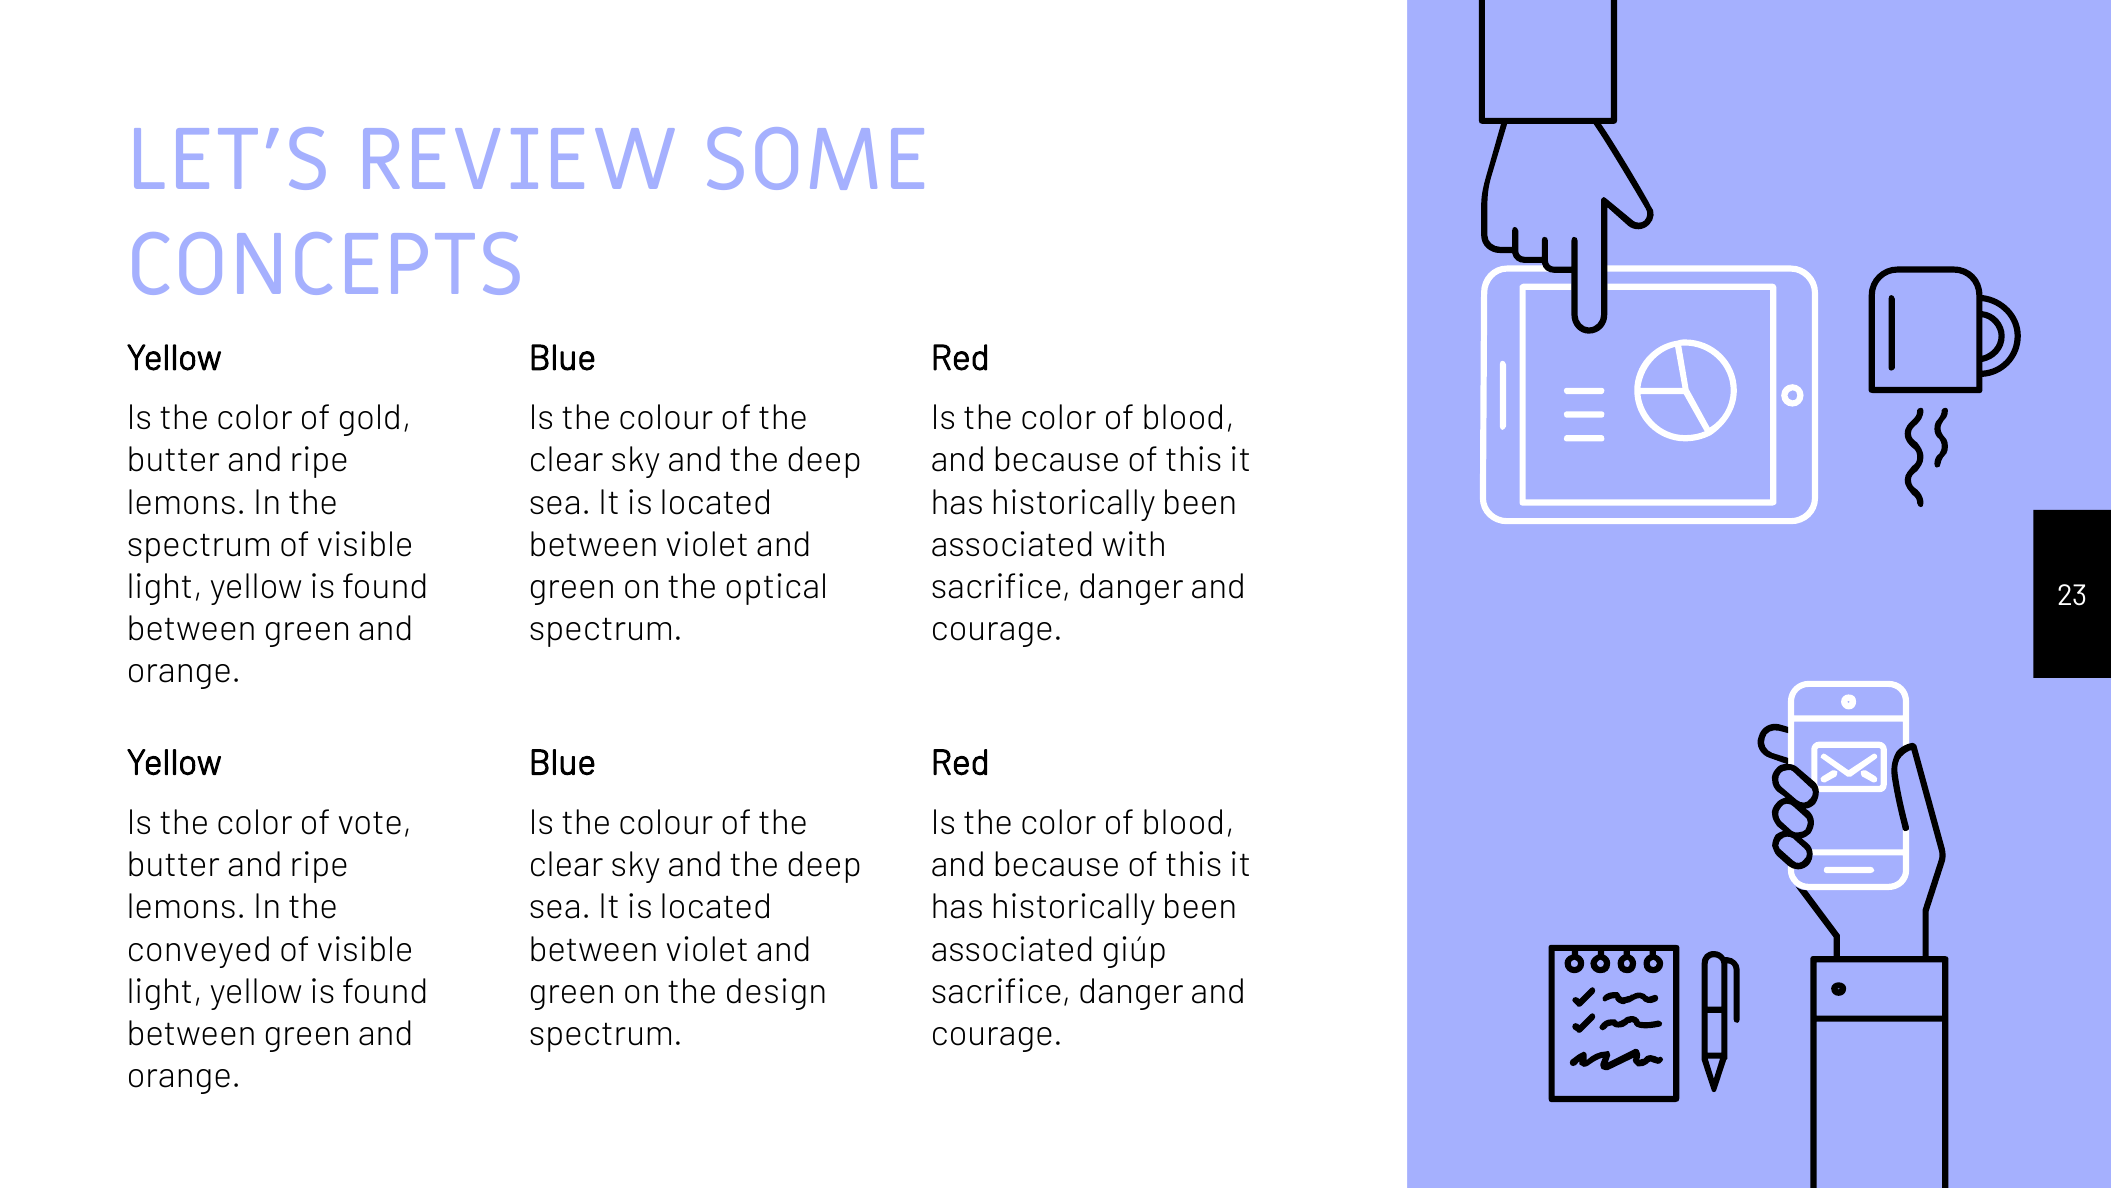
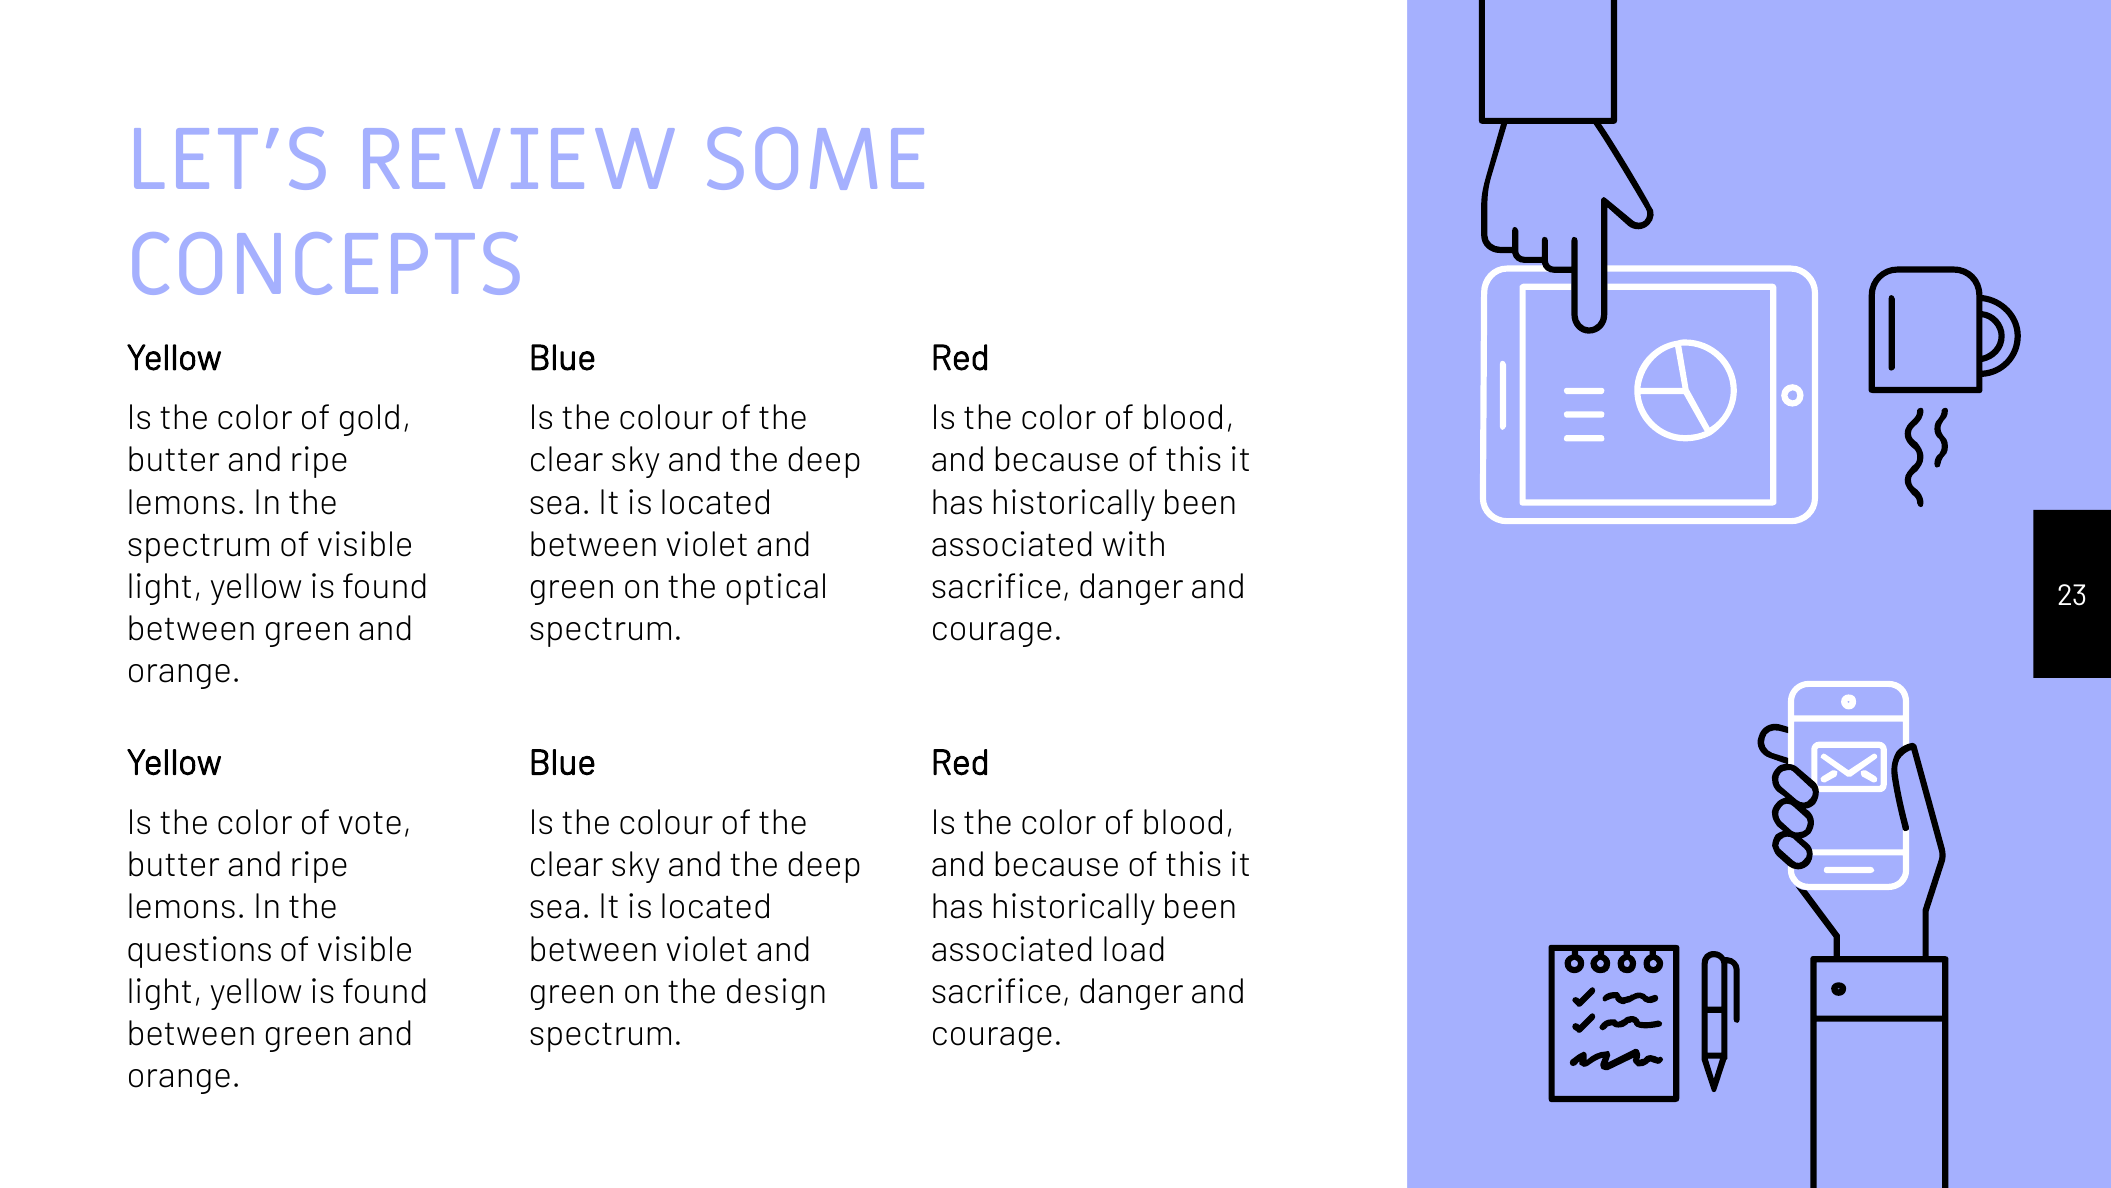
conveyed: conveyed -> questions (200, 949)
giúp: giúp -> load (1134, 949)
